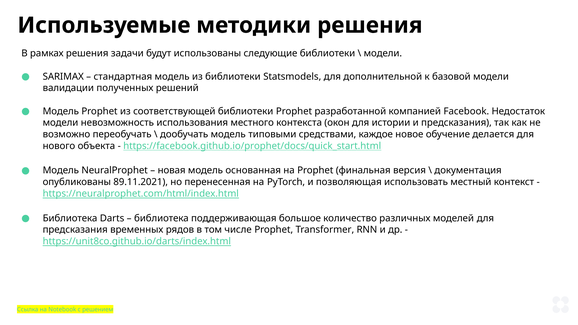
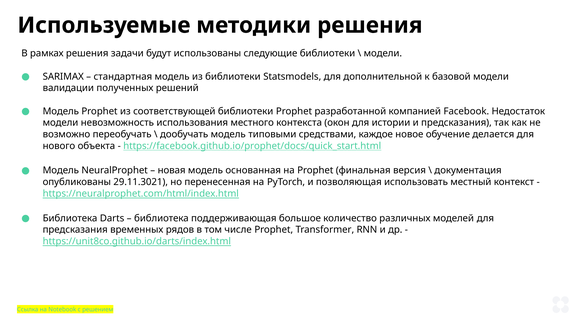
89.11.2021: 89.11.2021 -> 29.11.3021 (141, 182)
